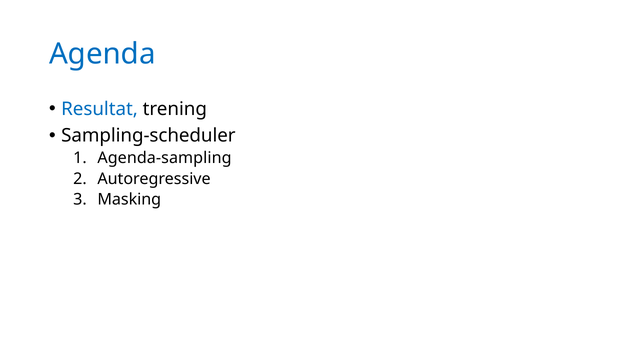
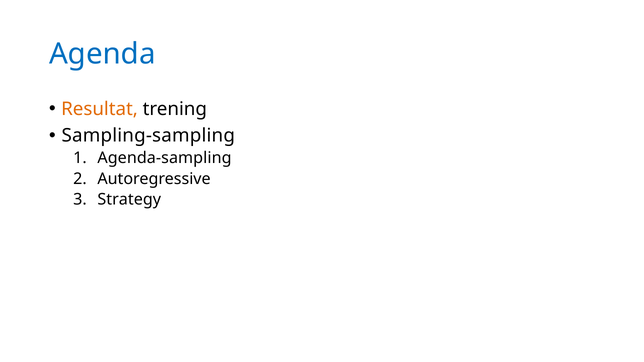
Resultat colour: blue -> orange (100, 109)
Sampling-scheduler: Sampling-scheduler -> Sampling-sampling (148, 136)
Masking: Masking -> Strategy (129, 200)
